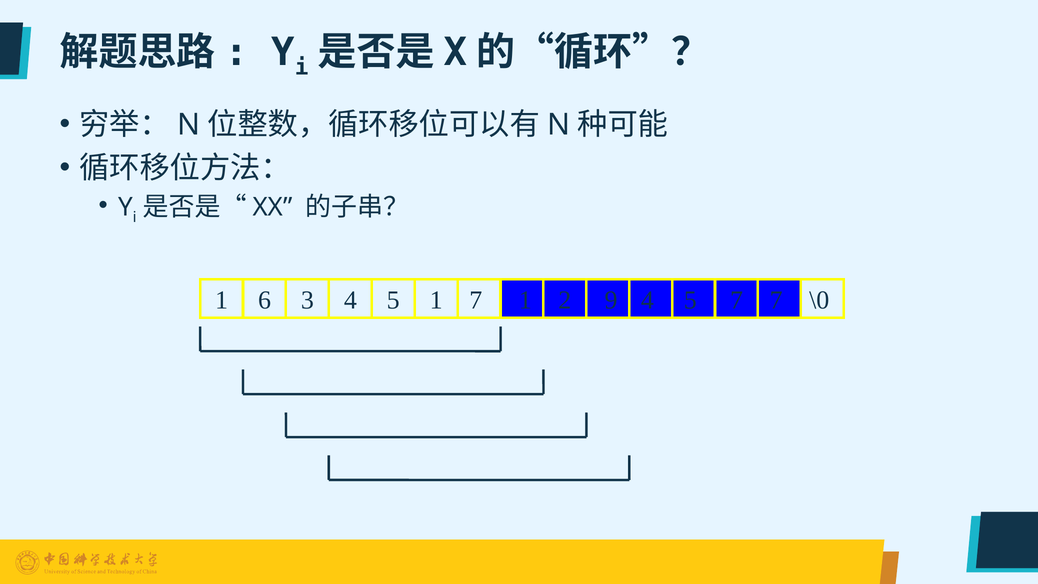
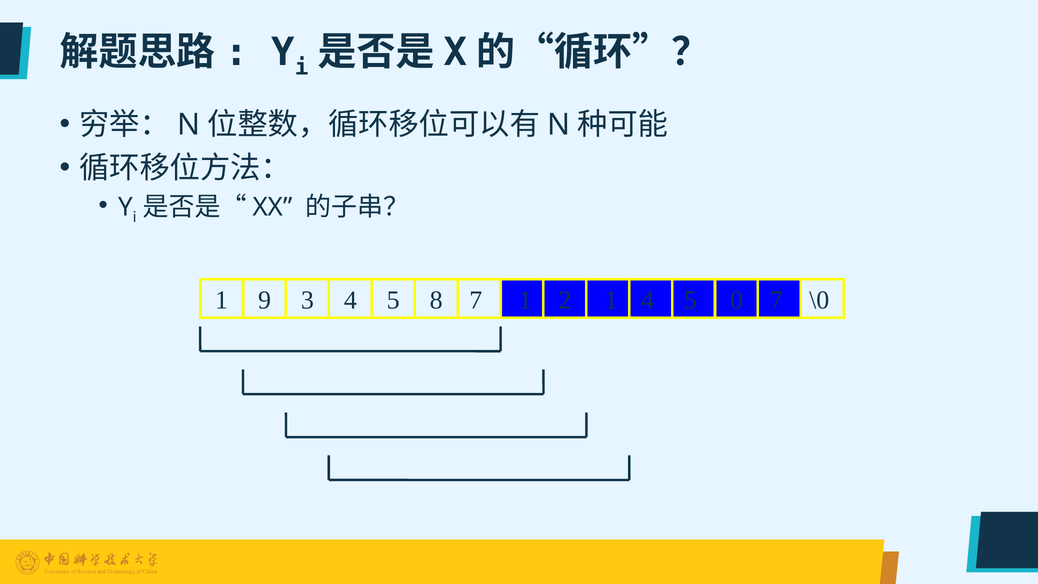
6: 6 -> 9 (265, 300)
5 1: 1 -> 8 (436, 300)
2 9: 9 -> 1 (611, 300)
5 7: 7 -> 0 (737, 300)
